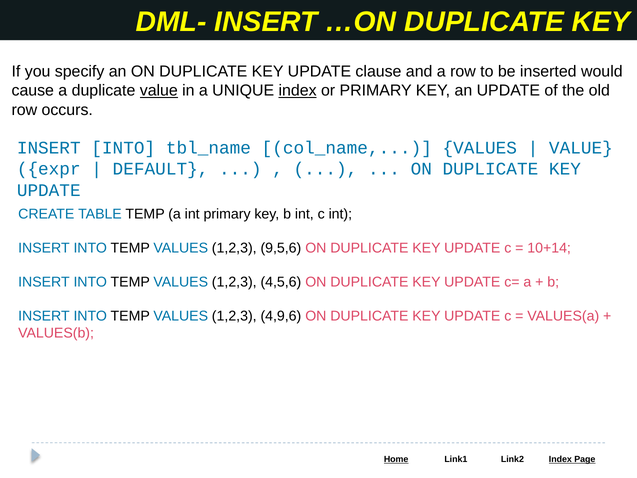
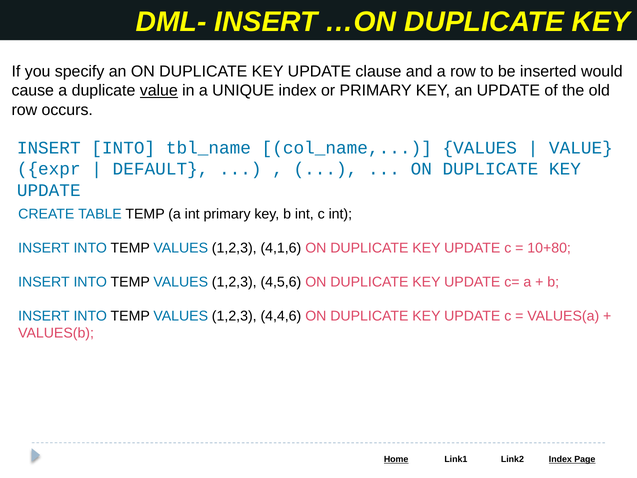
index underline: present -> none (298, 91)
9,5,6: 9,5,6 -> 4,1,6 (281, 248)
10+14: 10+14 -> 10+80 (549, 248)
4,9,6: 4,9,6 -> 4,4,6 (281, 316)
